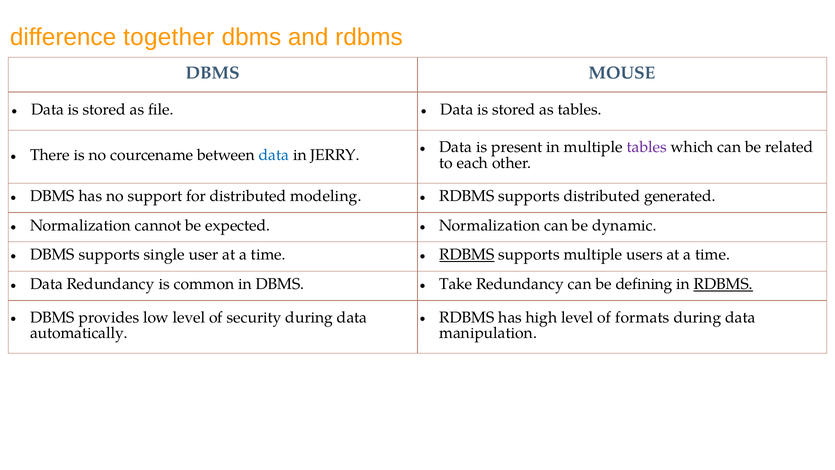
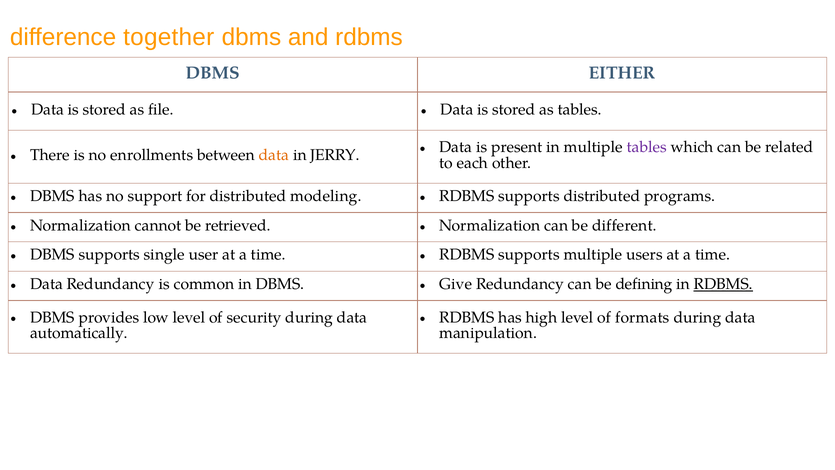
MOUSE: MOUSE -> EITHER (622, 73)
courcename: courcename -> enrollments (152, 155)
data colour: blue -> orange (274, 155)
generated: generated -> programs (680, 196)
expected: expected -> retrieved (238, 225)
dynamic: dynamic -> different (624, 225)
RDBMS underline: present -> none (467, 255)
Take: Take -> Give (456, 284)
